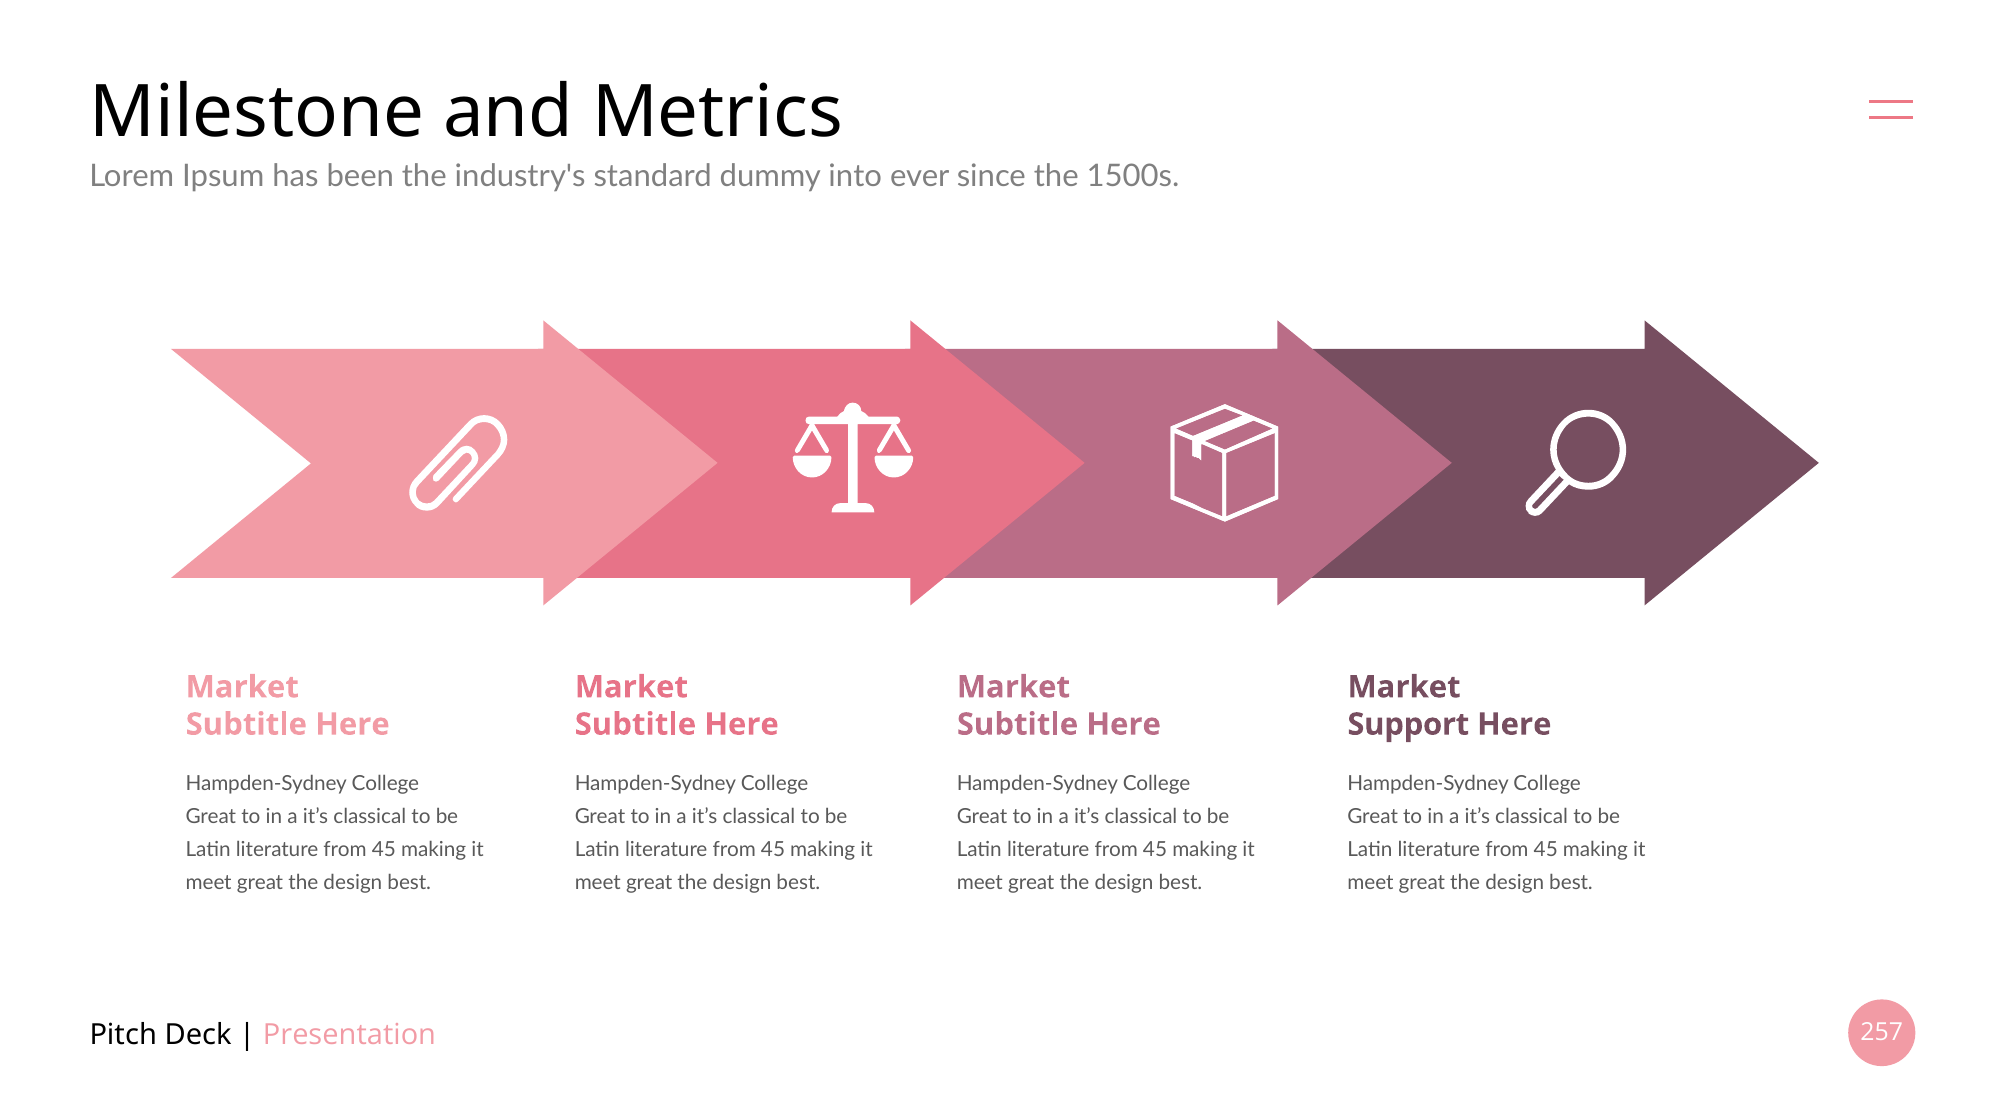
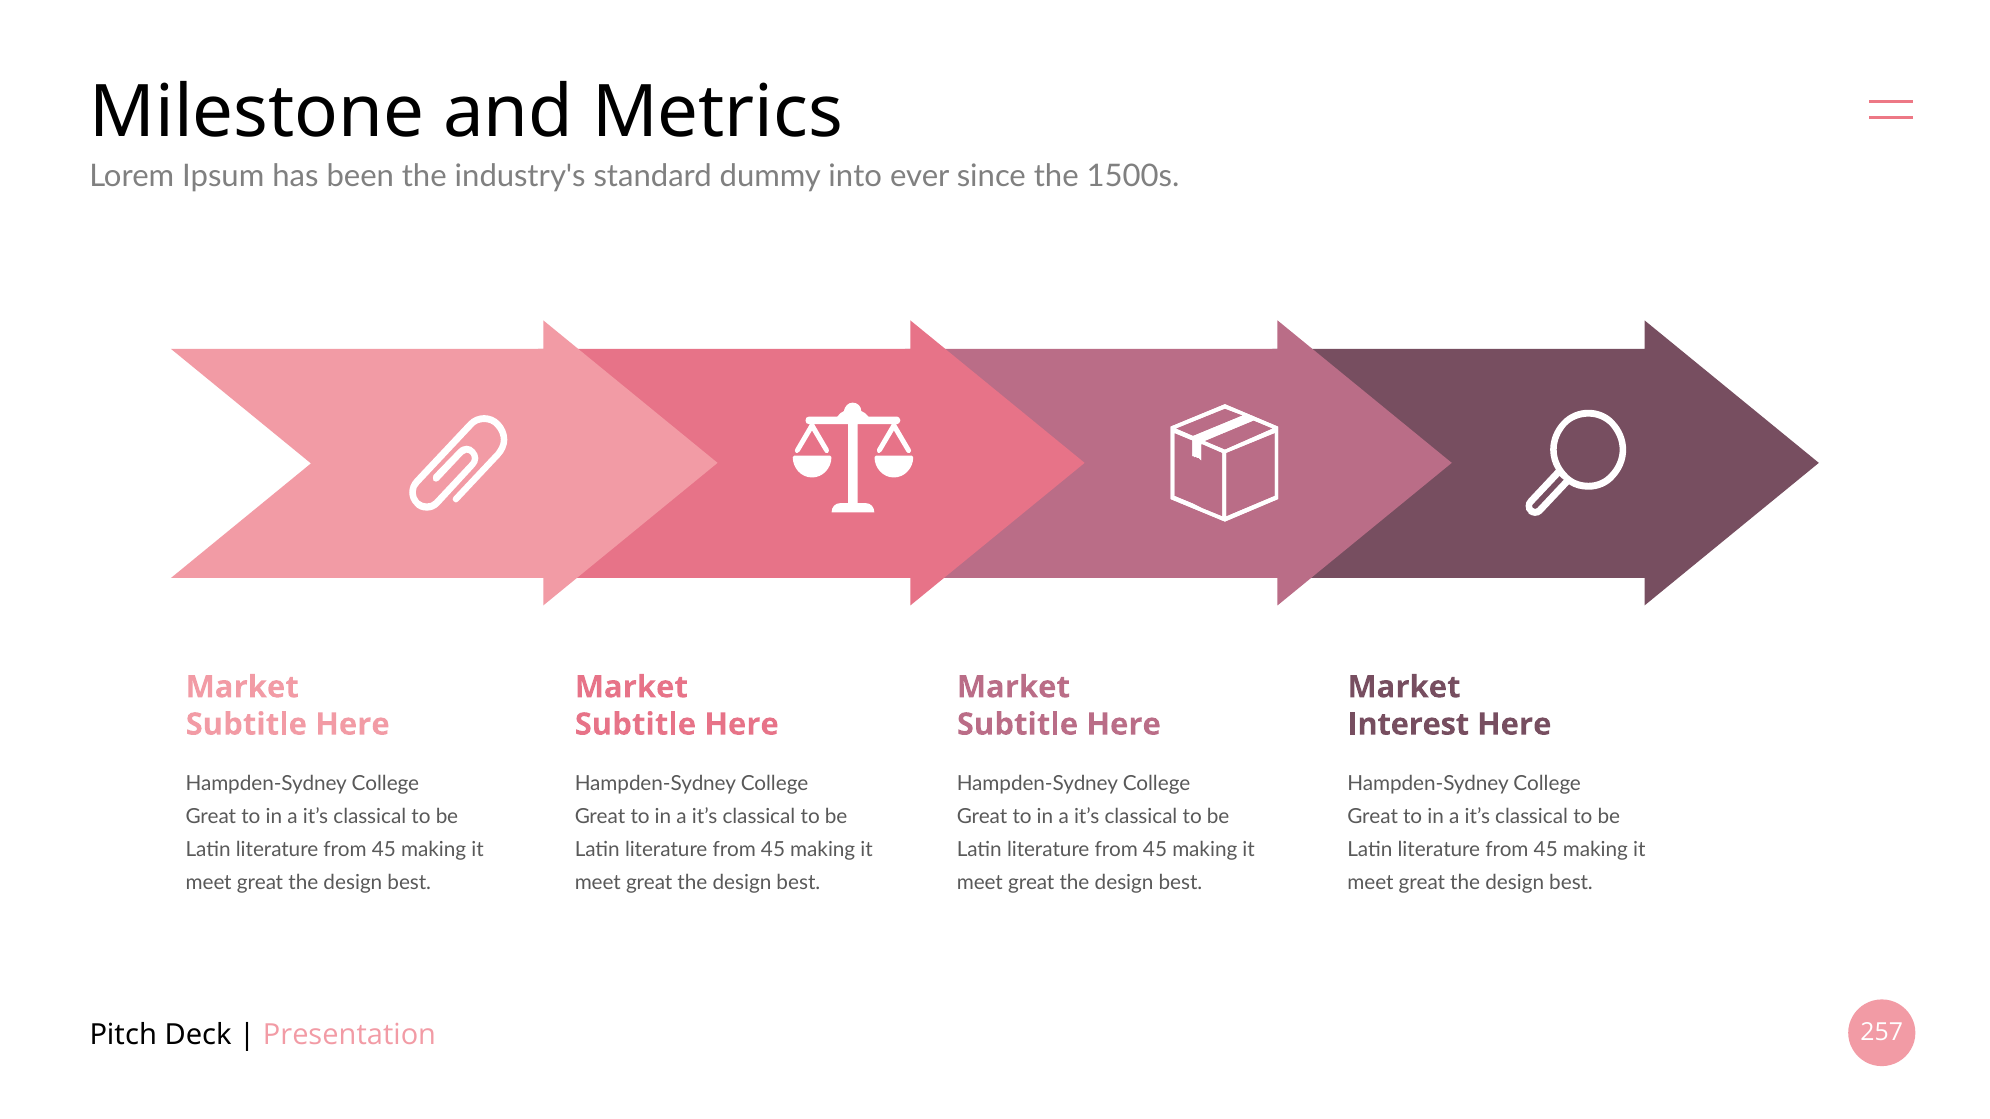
Support: Support -> Interest (1408, 725)
